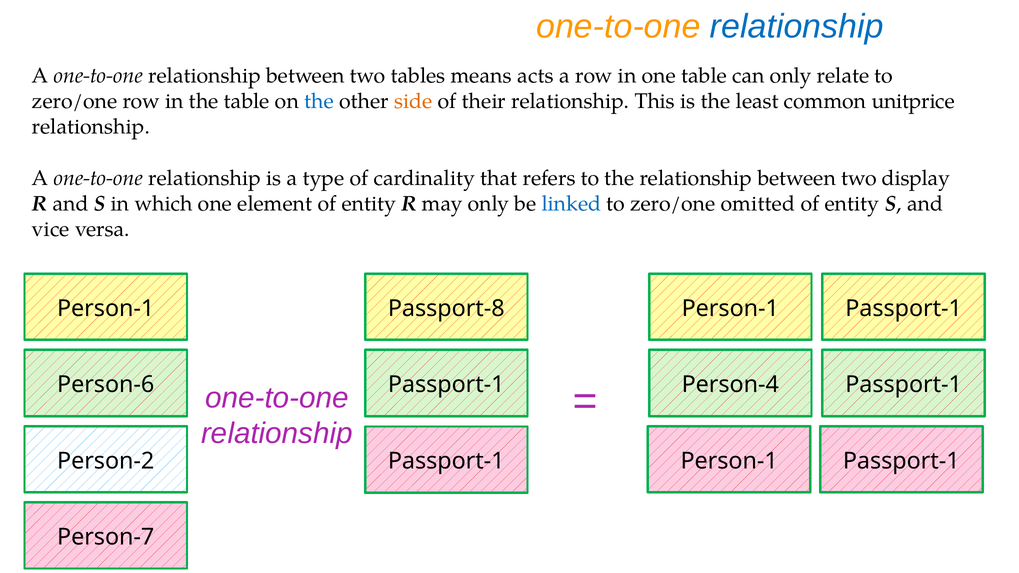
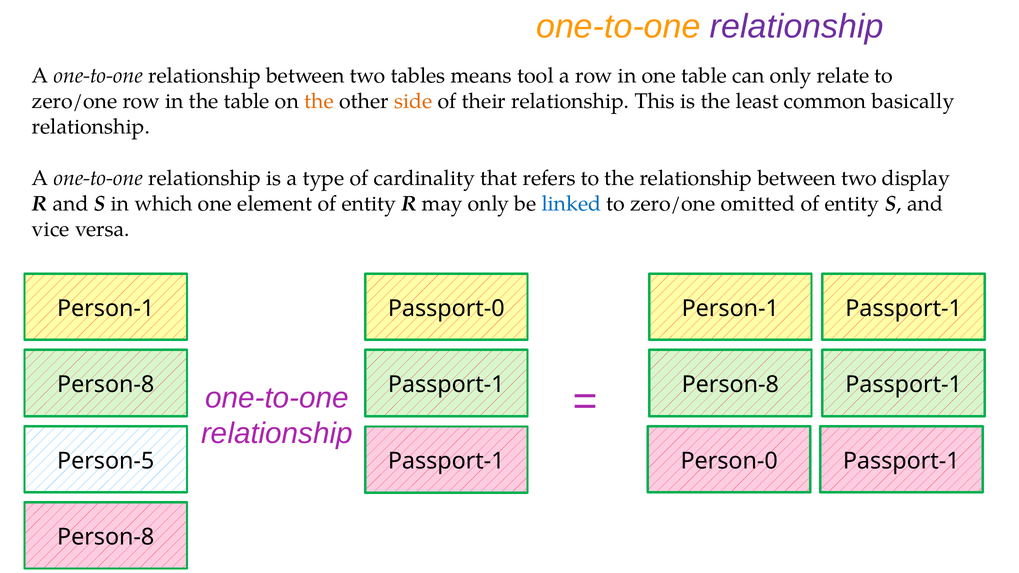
relationship colour: blue -> purple (797, 27)
acts: acts -> tool (536, 76)
the colour: blue -> orange (319, 101)
unitprice: unitprice -> basically (913, 101)
Passport-8: Passport-8 -> Passport-0 (446, 308)
Person-6: Person-6 -> Person-8 (106, 385)
Person-4: Person-4 -> Person-8 (730, 385)
Person-2: Person-2 -> Person-5 (106, 461)
Passport-1 Person-1: Person-1 -> Person-0 (729, 461)
Person-7: Person-7 -> Person-8 (106, 537)
